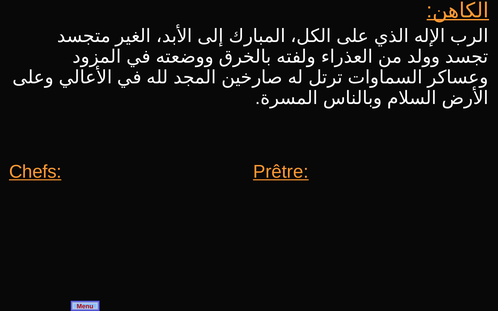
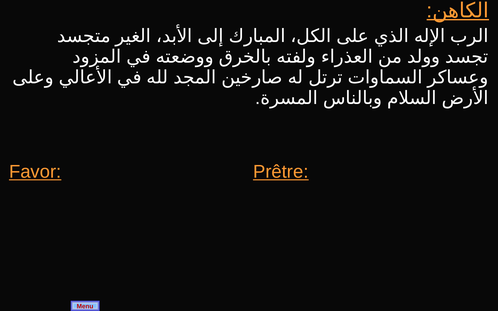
Chefs: Chefs -> Favor (35, 172)
